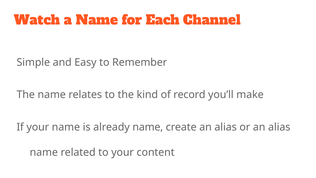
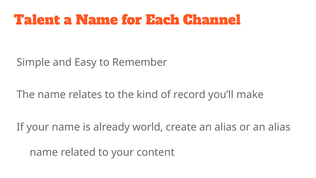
Watch: Watch -> Talent (37, 20)
already name: name -> world (148, 127)
